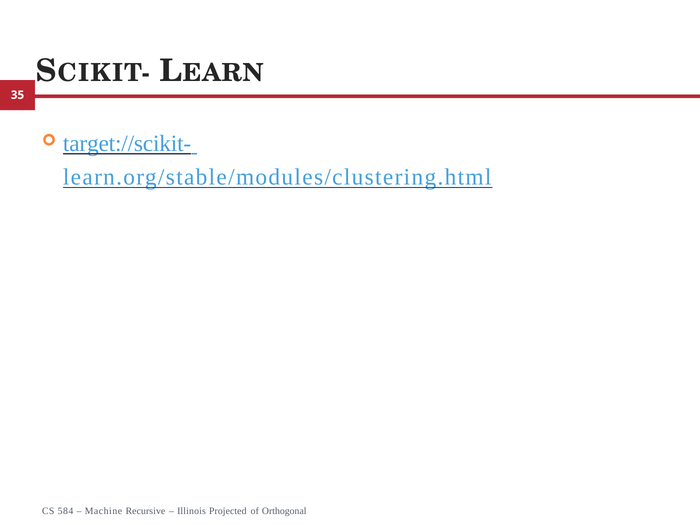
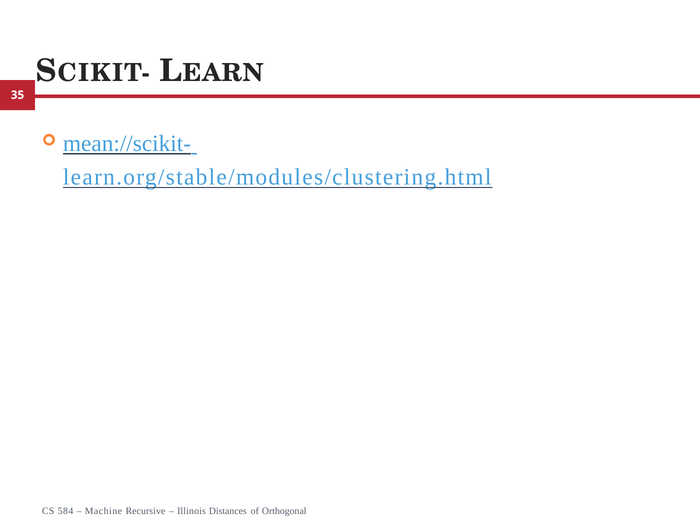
target://scikit-: target://scikit- -> mean://scikit- (127, 144)
Projected: Projected -> Distances (228, 511)
